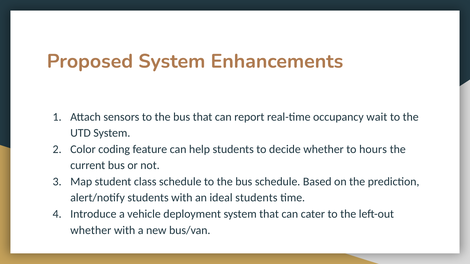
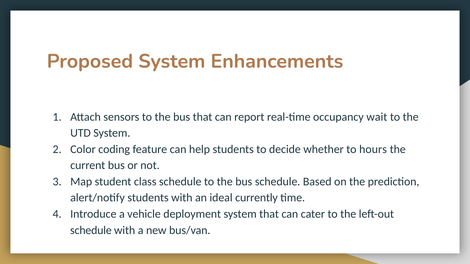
ideal students: students -> currently (256, 198)
whether: whether -> schedule (91, 230)
